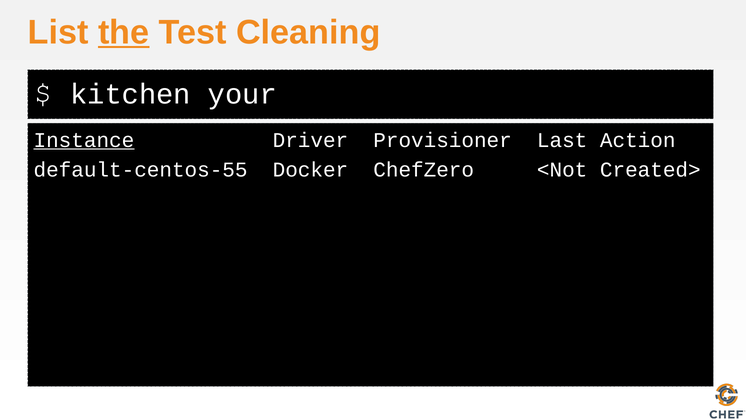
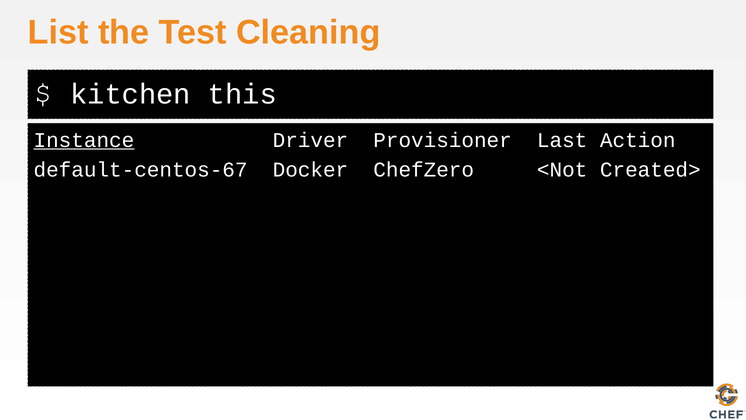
the underline: present -> none (124, 32)
your: your -> this (242, 94)
default-centos-55: default-centos-55 -> default-centos-67 (141, 170)
